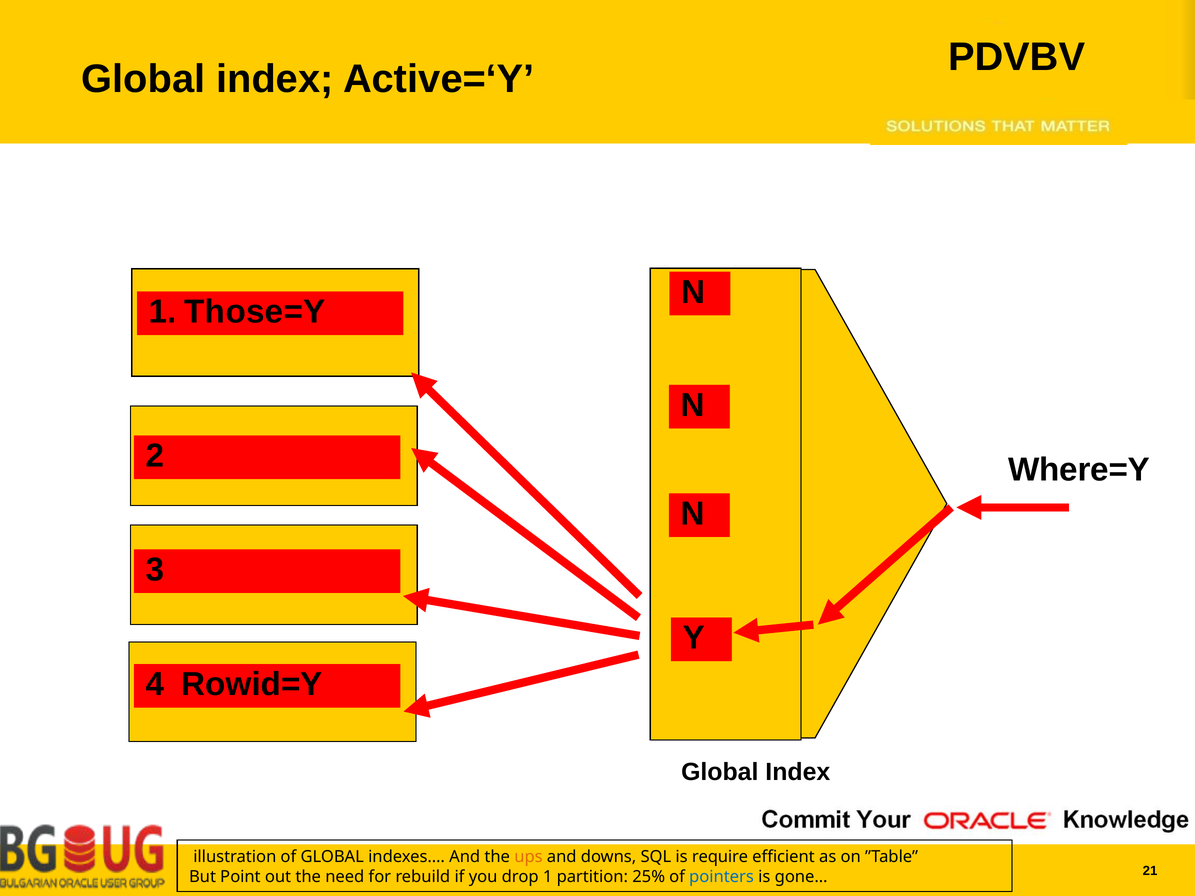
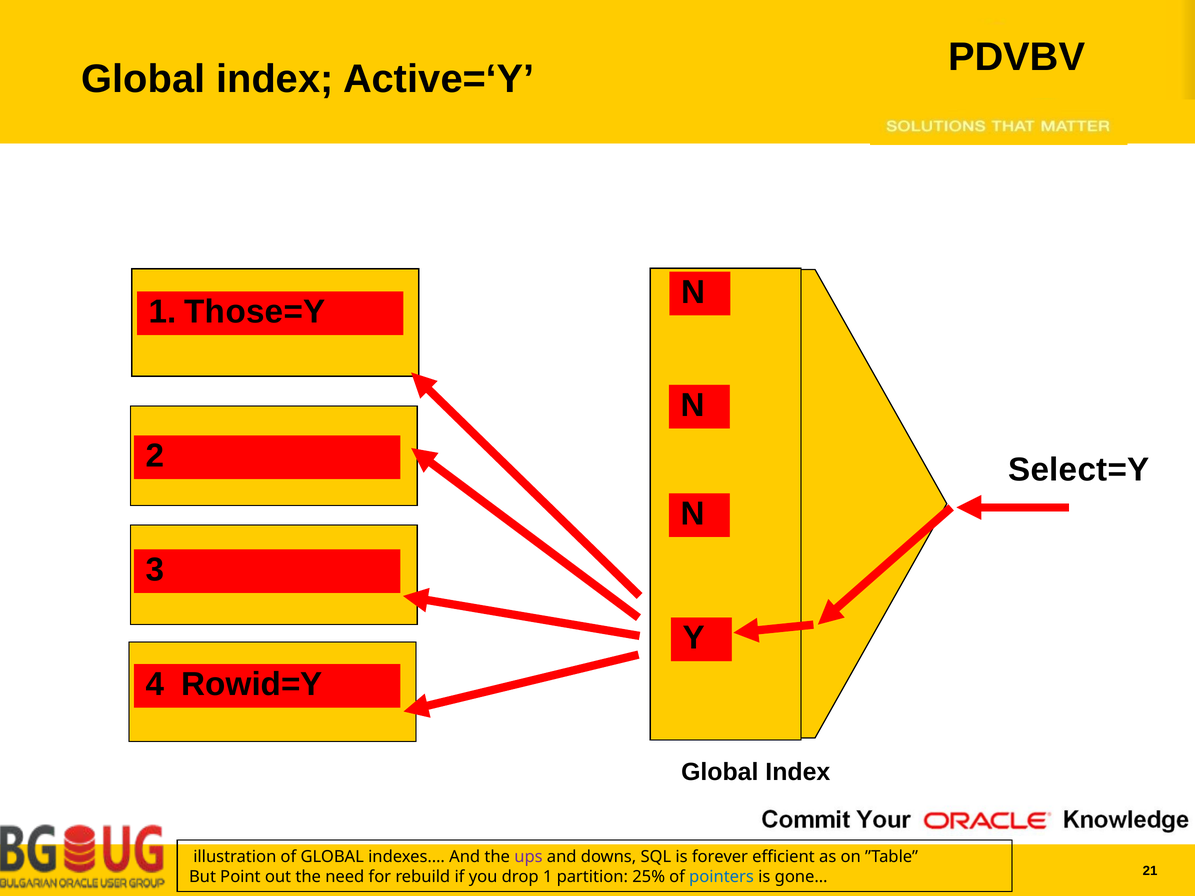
Where=Y: Where=Y -> Select=Y (1079, 470)
ups colour: orange -> purple (529, 857)
require: require -> forever (720, 857)
